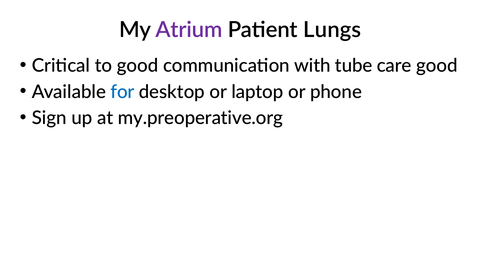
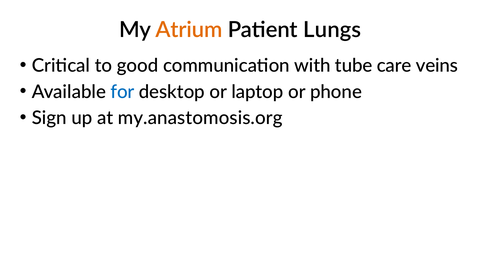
Atrium colour: purple -> orange (189, 30)
care good: good -> veins (437, 66)
my.preoperative.org: my.preoperative.org -> my.anastomosis.org (200, 118)
